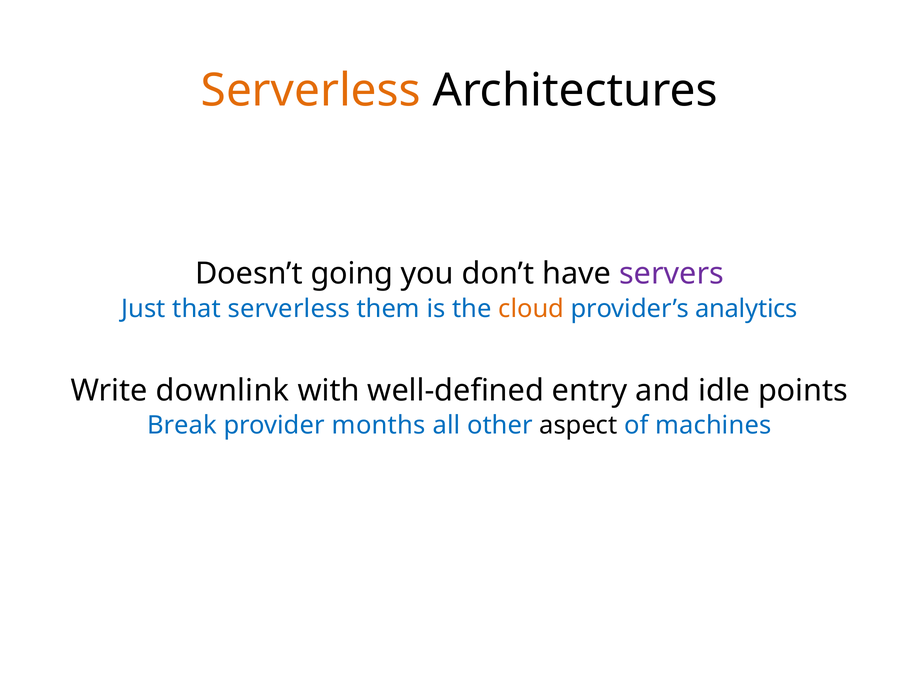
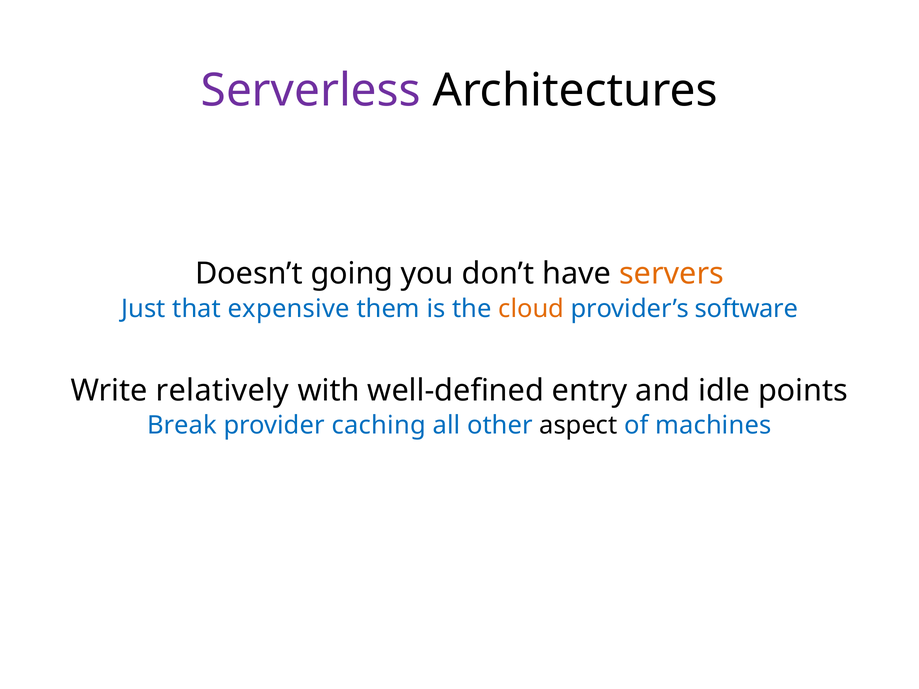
Serverless colour: orange -> purple (311, 90)
servers colour: purple -> orange (671, 274)
that serverless: serverless -> expensive (289, 309)
analytics: analytics -> software (746, 309)
downlink: downlink -> relatively (222, 391)
months: months -> caching (379, 426)
